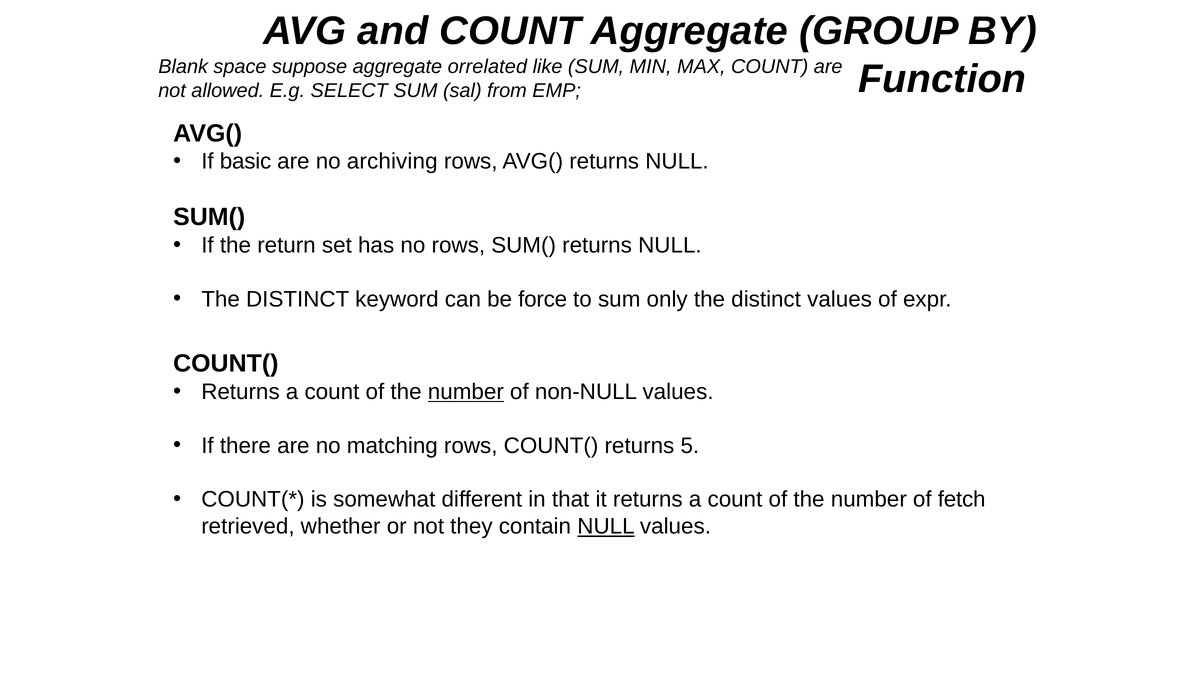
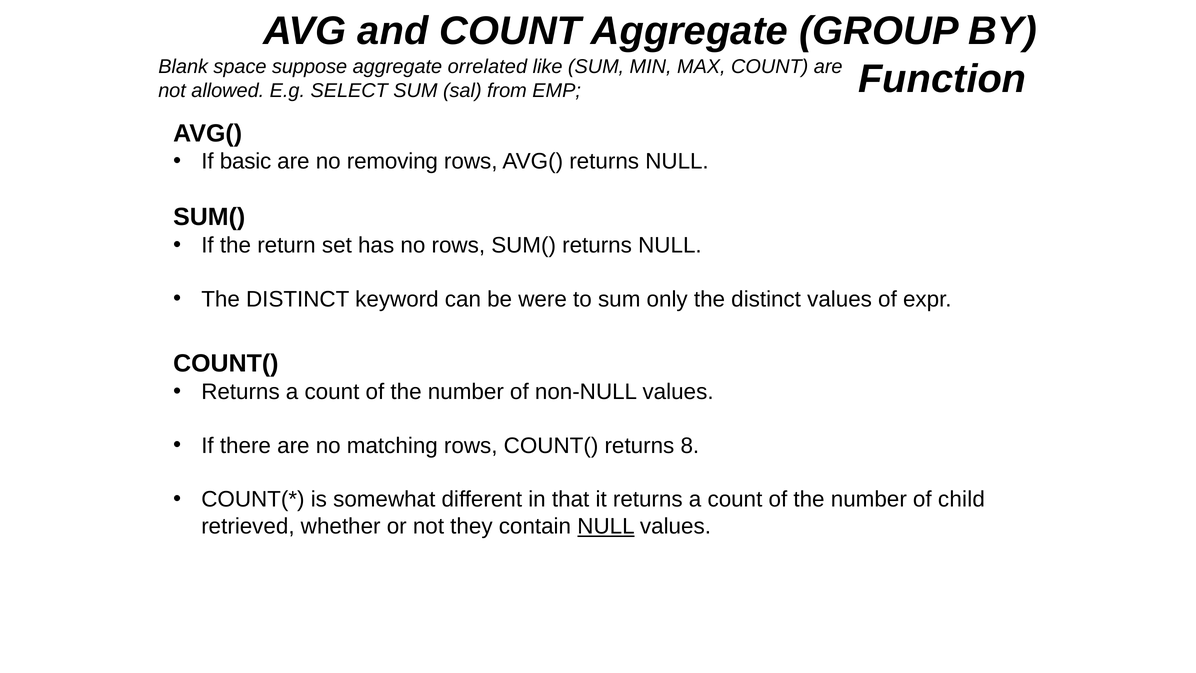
archiving: archiving -> removing (392, 161)
force: force -> were (543, 299)
number underline: present -> none (466, 392)
5: 5 -> 8 (690, 446)
fetch: fetch -> child (961, 499)
